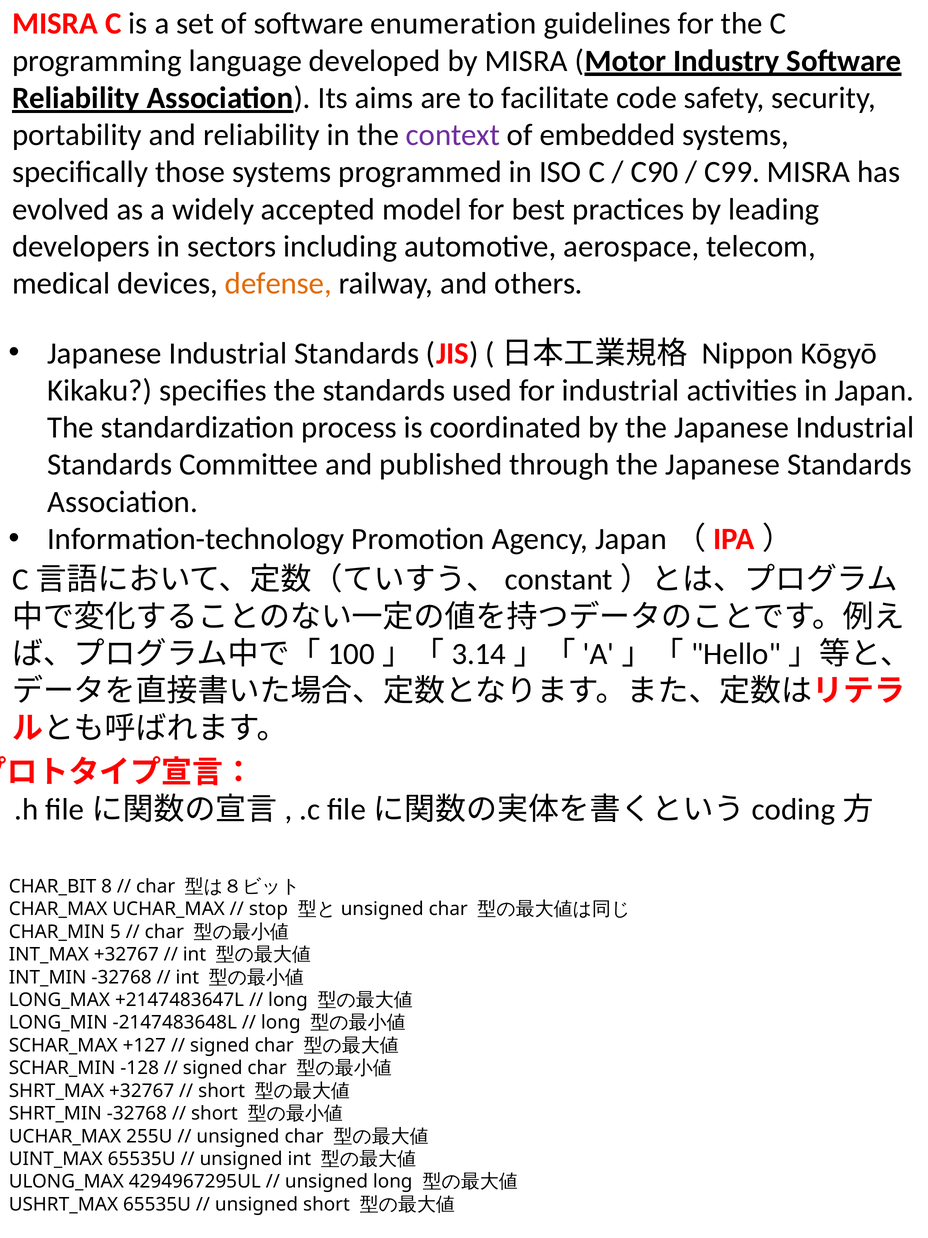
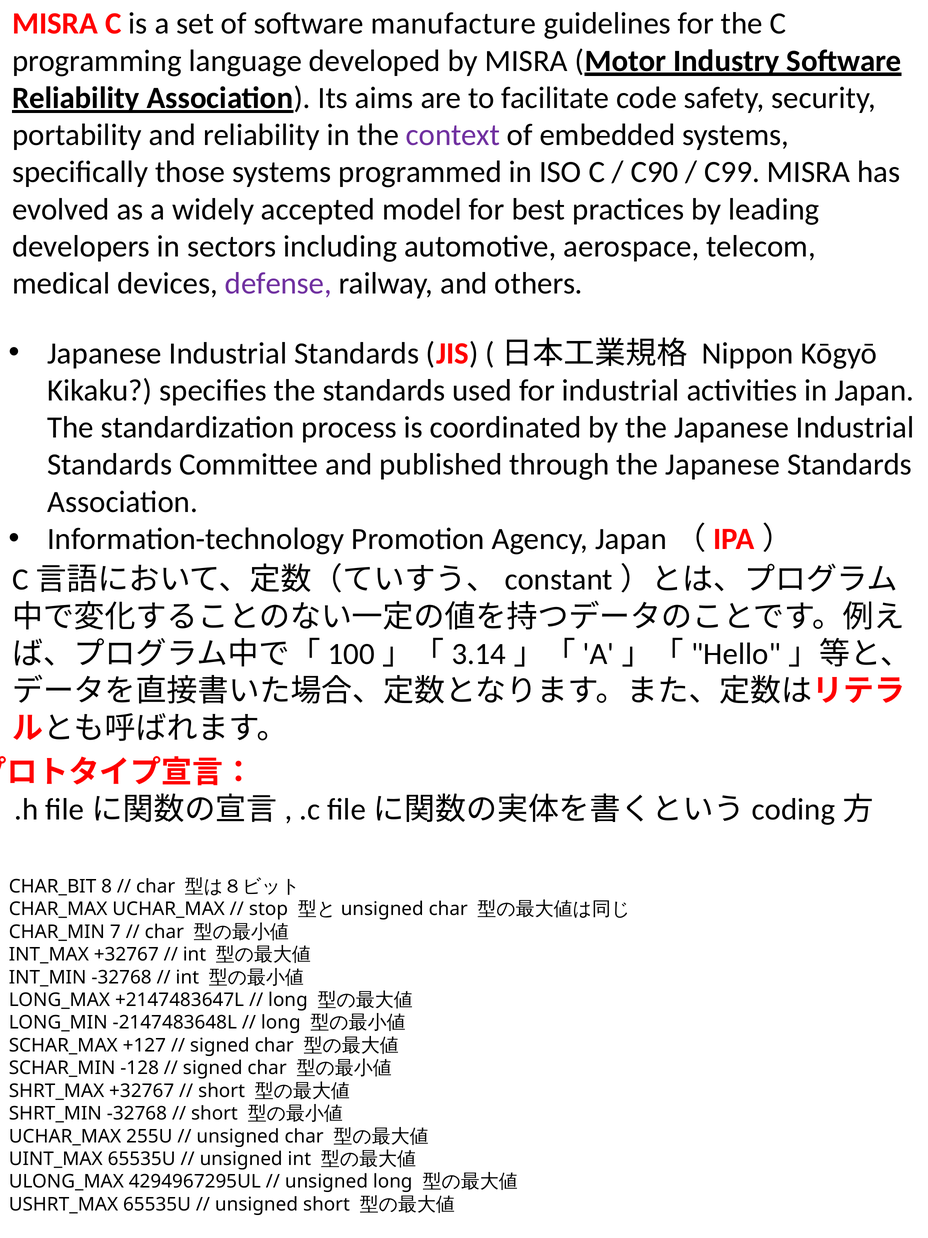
enumeration: enumeration -> manufacture (453, 24)
defense colour: orange -> purple (278, 283)
5: 5 -> 7 (115, 931)
